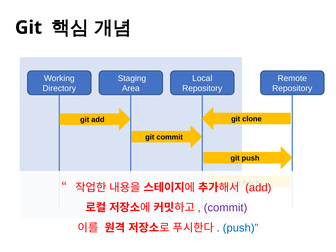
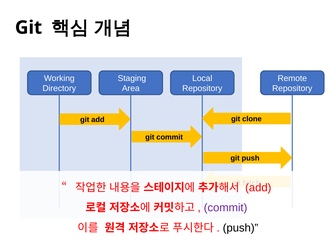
push colour: blue -> black (241, 228)
